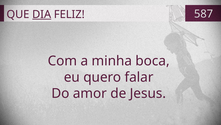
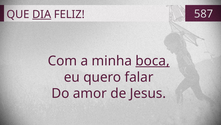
boca underline: none -> present (153, 61)
